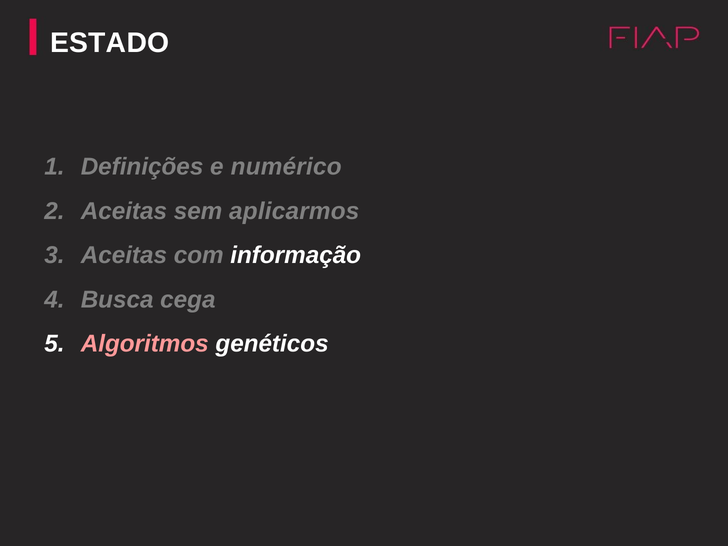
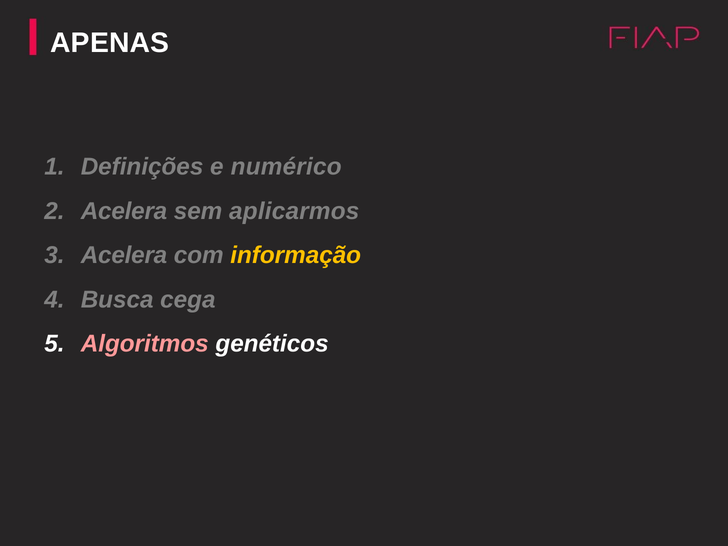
ESTADO: ESTADO -> APENAS (110, 43)
Aceitas: Aceitas -> Acelera (124, 211)
Aceitas: Aceitas -> Acelera (124, 255)
informação colour: white -> yellow (296, 255)
